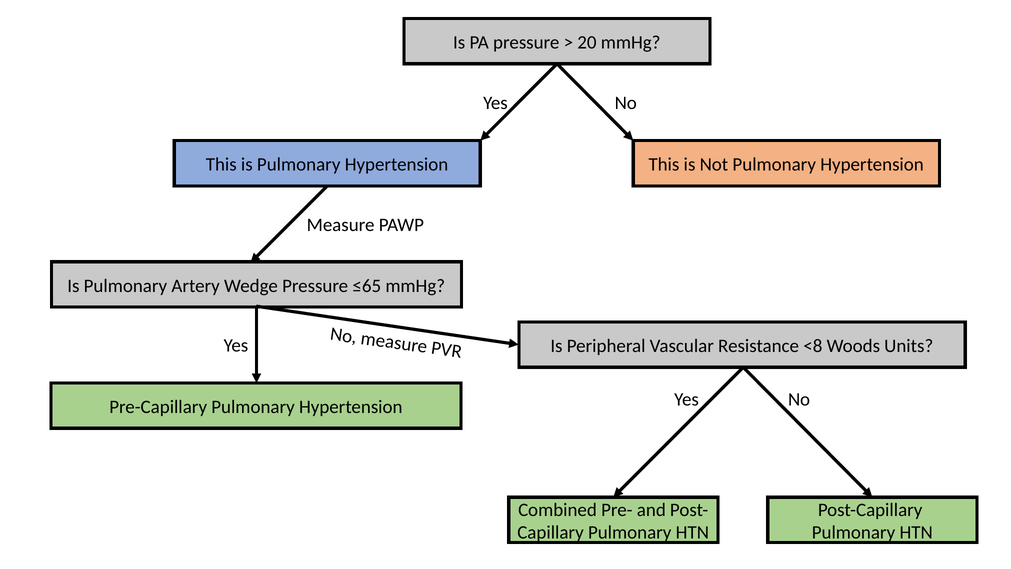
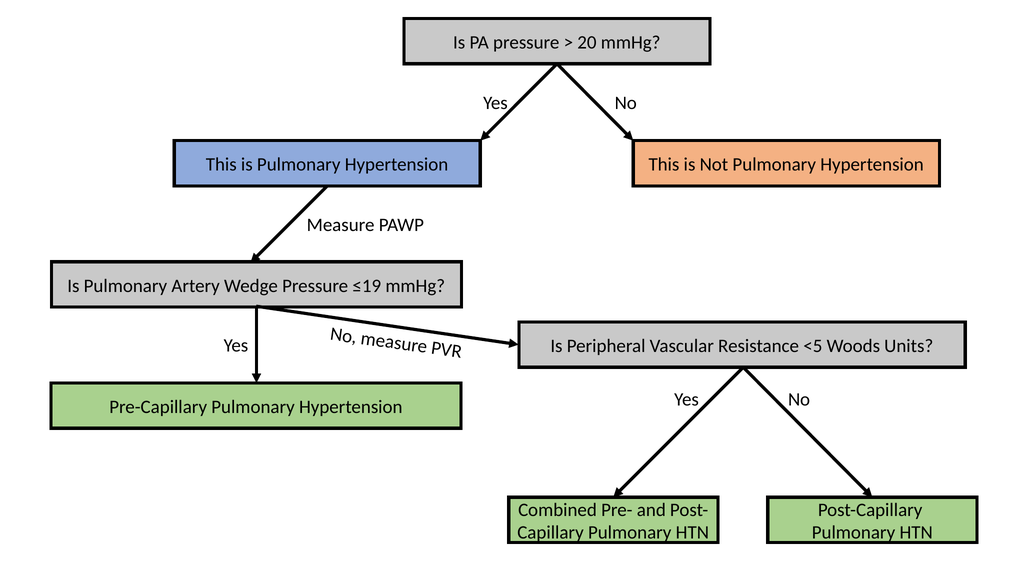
≤65: ≤65 -> ≤19 (367, 286)
<8: <8 -> <5 (813, 346)
